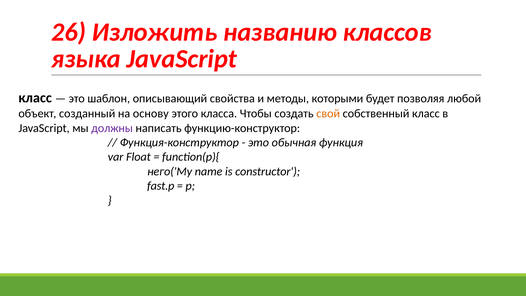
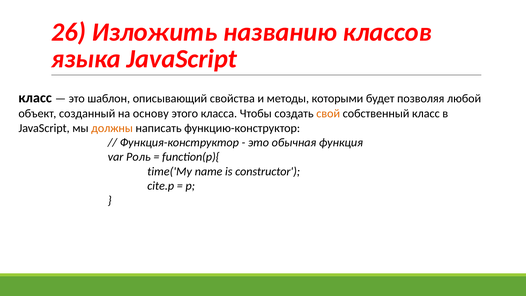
должны colour: purple -> orange (112, 128)
Float: Float -> Роль (138, 157)
него('My: него('My -> time('My (170, 171)
fast.p: fast.p -> cite.p (161, 186)
